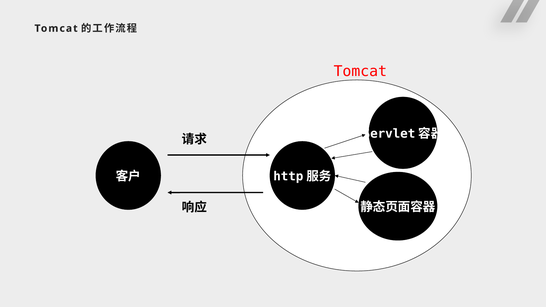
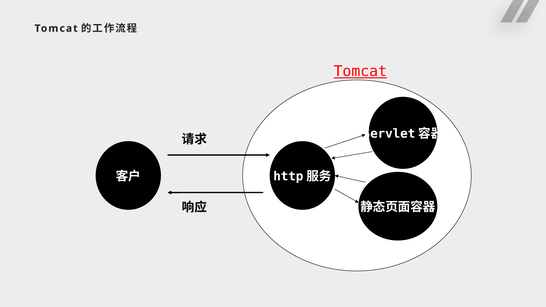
Tomcat underline: none -> present (360, 71)
